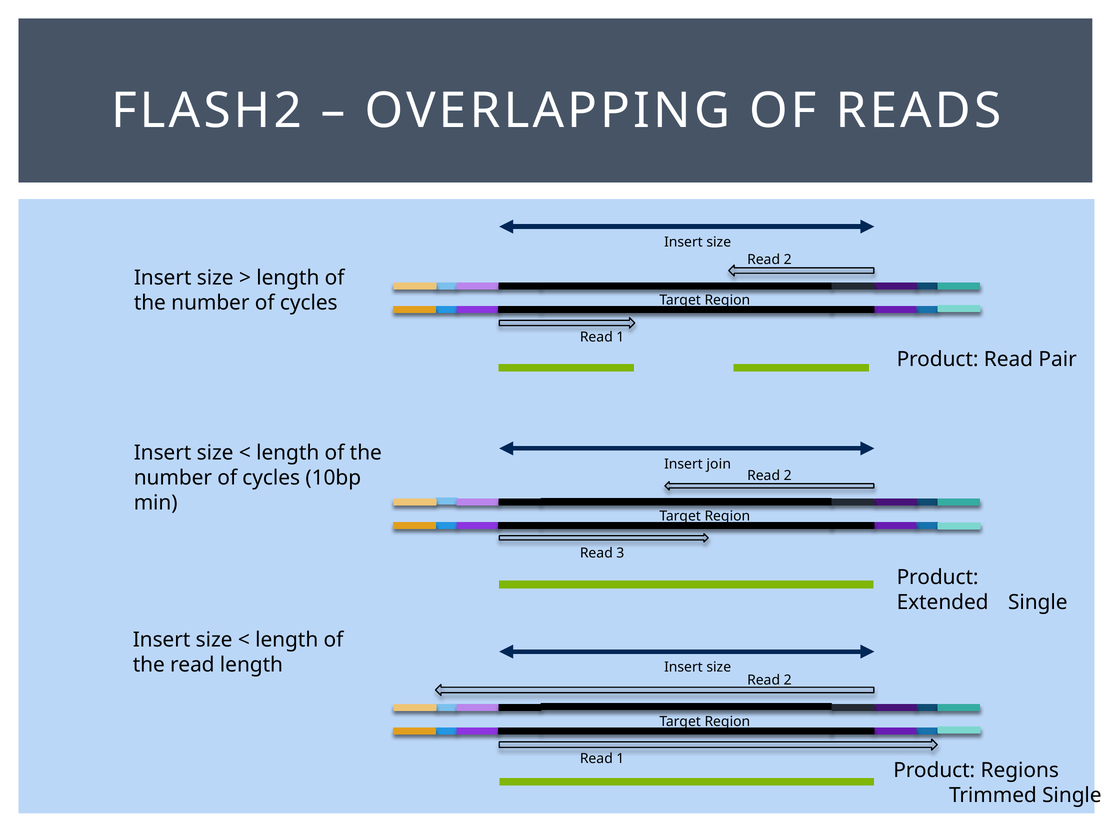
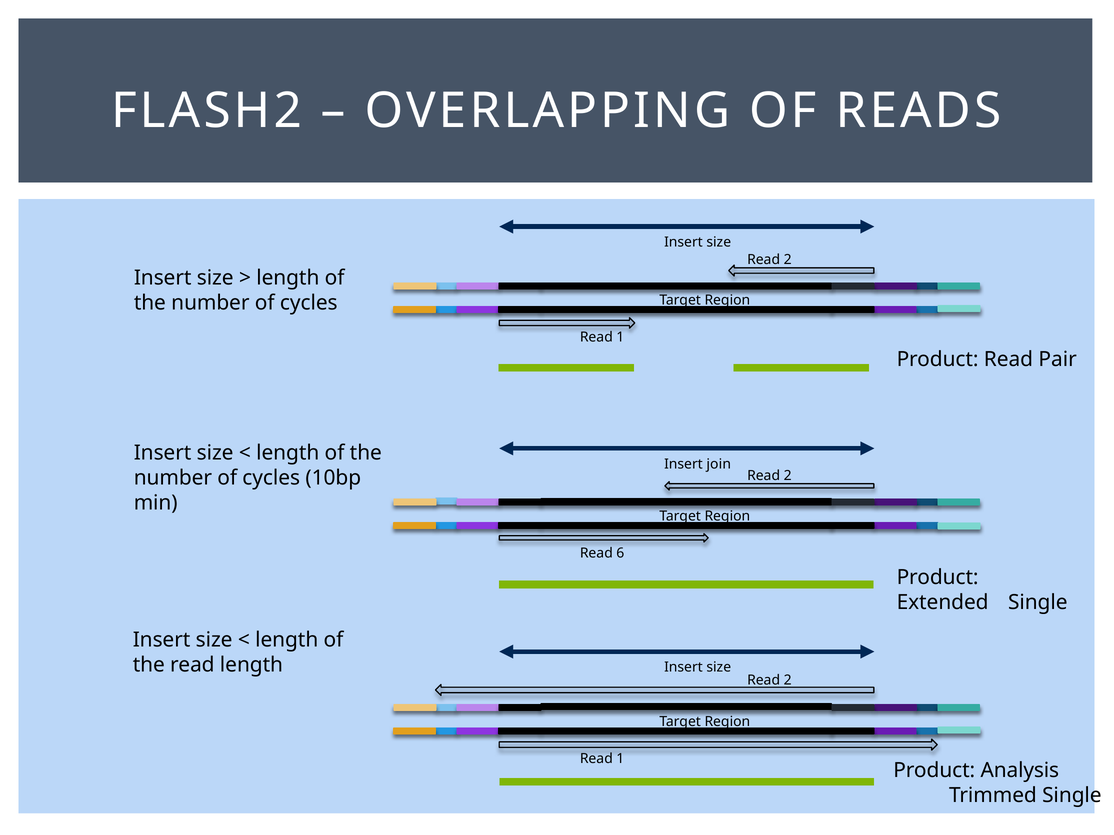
3: 3 -> 6 (620, 554)
Regions: Regions -> Analysis (1020, 771)
